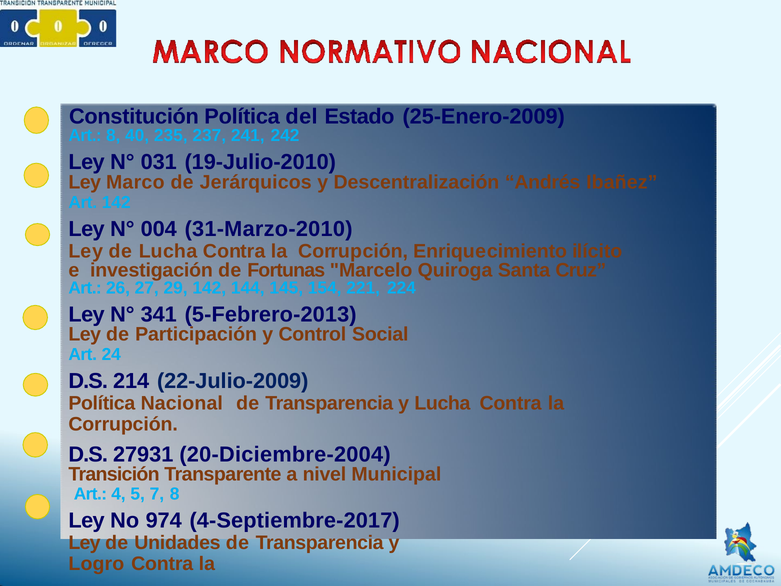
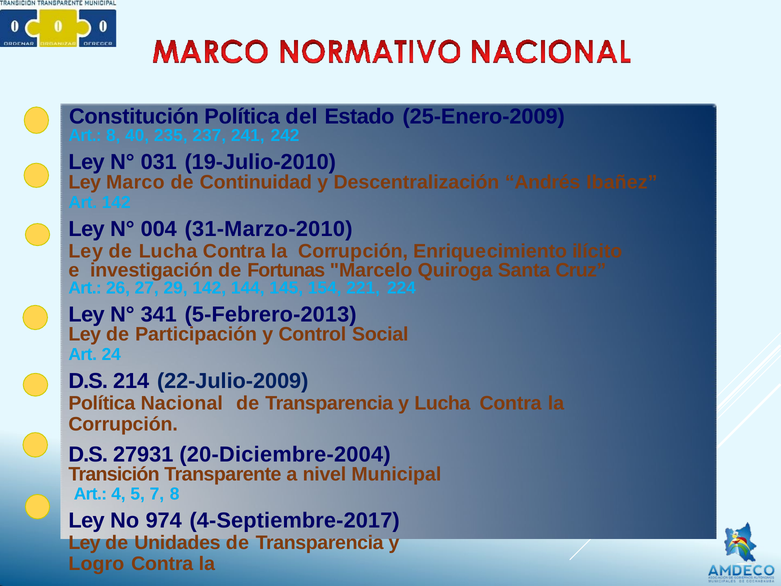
Jerárquicos: Jerárquicos -> Continuidad (256, 182)
